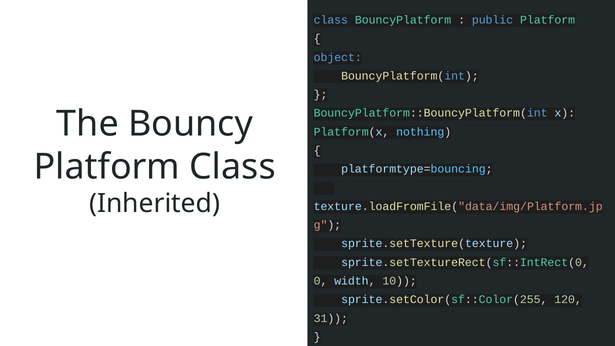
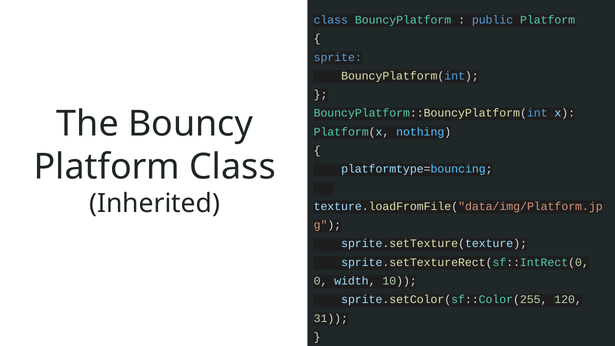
object: object -> sprite (338, 57)
